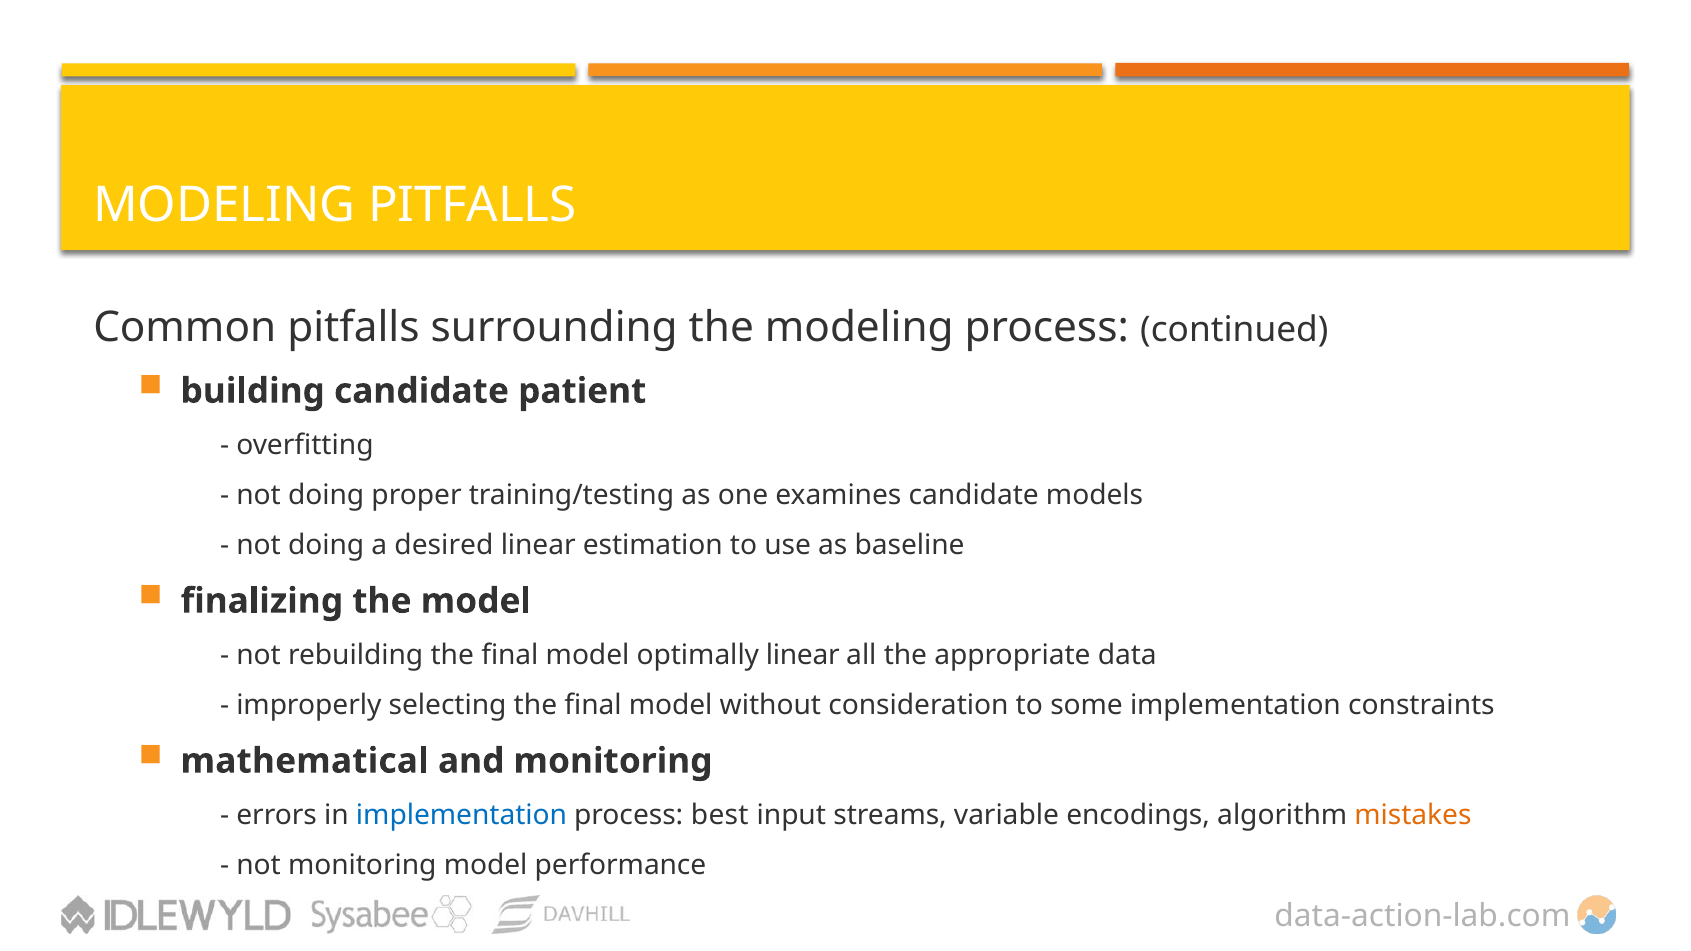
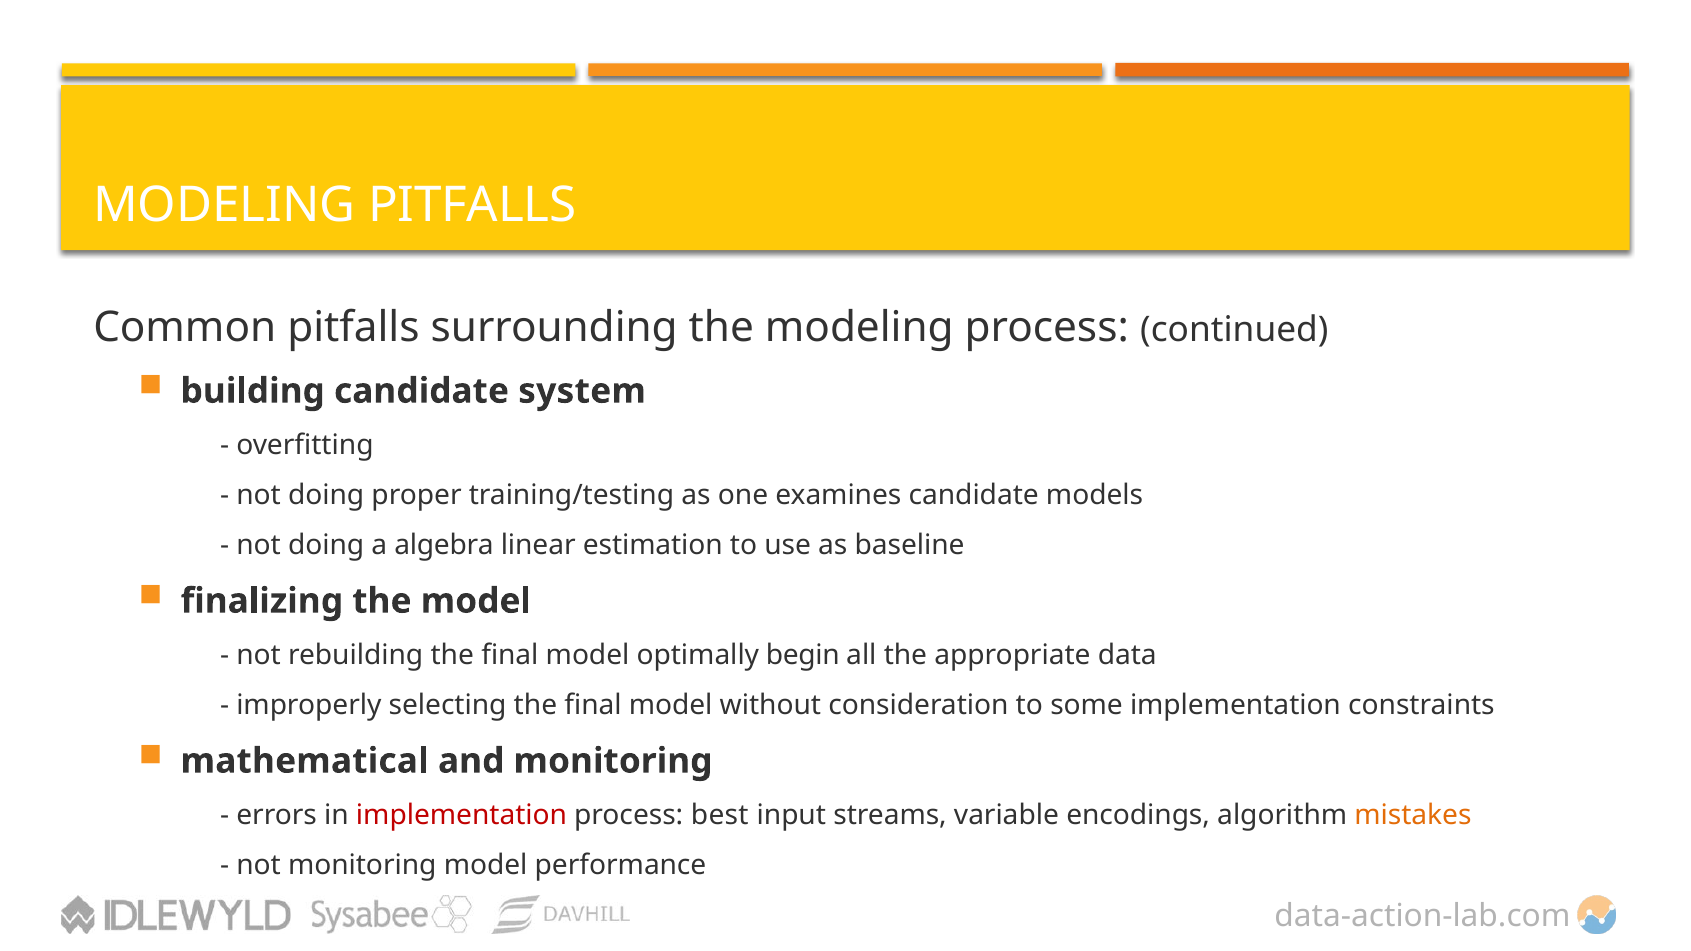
patient: patient -> system (582, 391)
desired: desired -> algebra (444, 545)
optimally linear: linear -> begin (803, 655)
implementation colour: blue -> red (462, 815)
